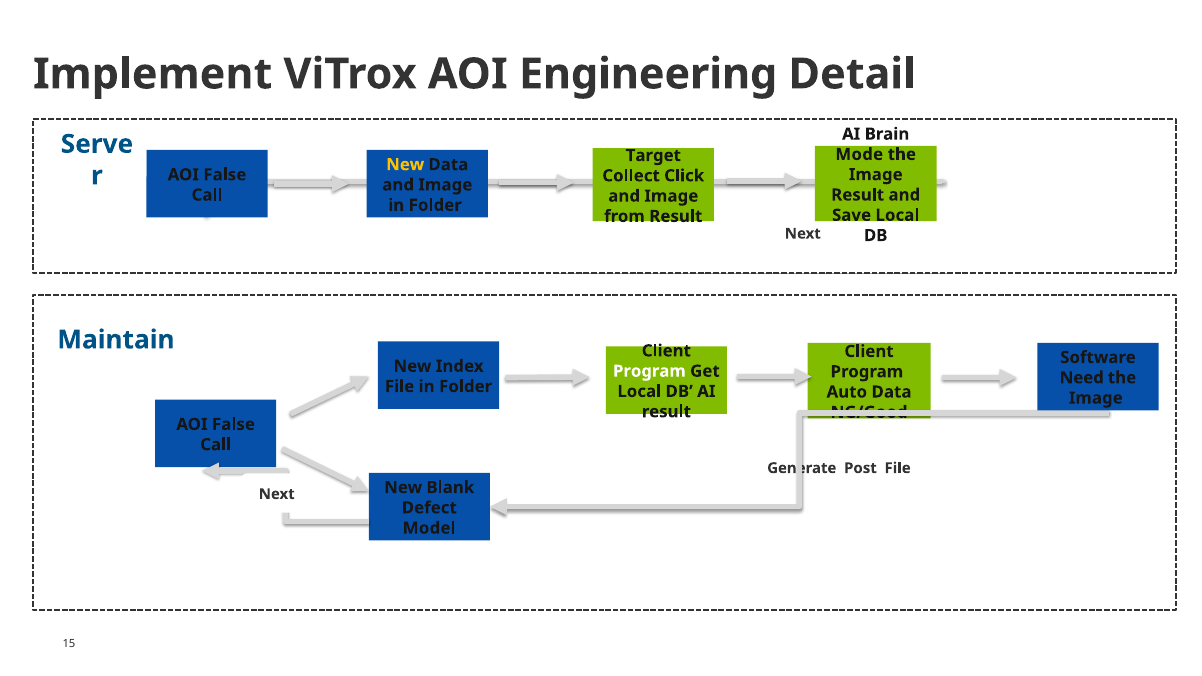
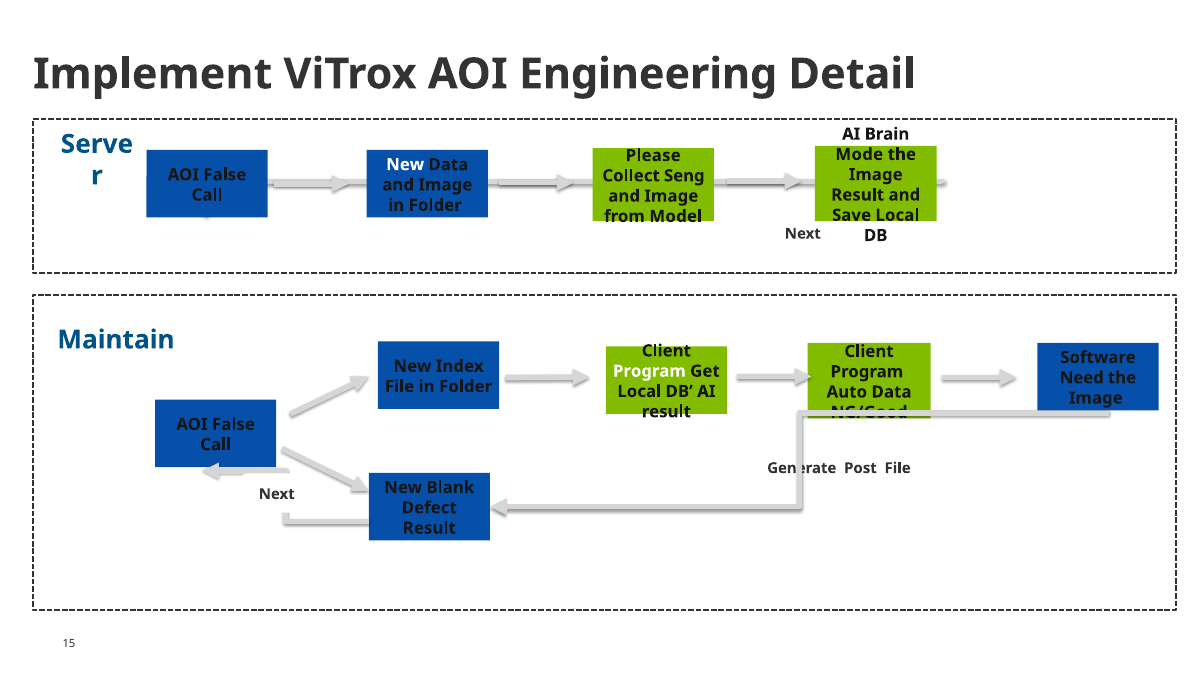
Target: Target -> Please (653, 156)
New colour: yellow -> white (405, 165)
Click: Click -> Seng (684, 176)
from Result: Result -> Model (676, 216)
Model: Model -> Result (429, 528)
